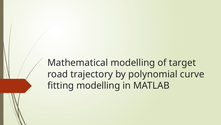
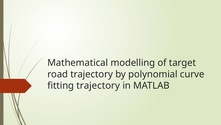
fitting modelling: modelling -> trajectory (98, 85)
